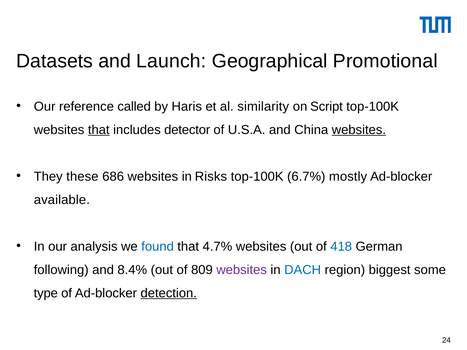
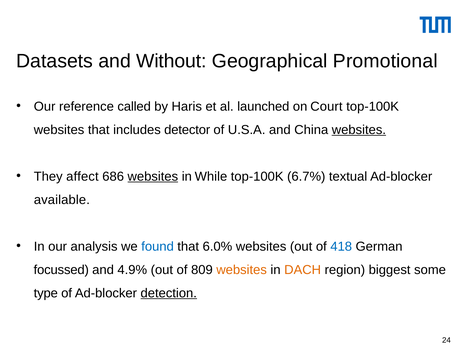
Launch: Launch -> Without (171, 61)
similarity: similarity -> launched (263, 106)
Script: Script -> Court (326, 106)
that underline: present -> none (99, 130)
these: these -> affect (82, 177)
websites underline: none -> present (153, 177)
Risks: Risks -> While (211, 177)
mostly: mostly -> textual (348, 177)
4.7%: 4.7% -> 6.0% (217, 247)
following: following -> focussed (61, 270)
8.4%: 8.4% -> 4.9% (132, 270)
websites colour: purple -> orange (242, 270)
DACH colour: blue -> orange (303, 270)
